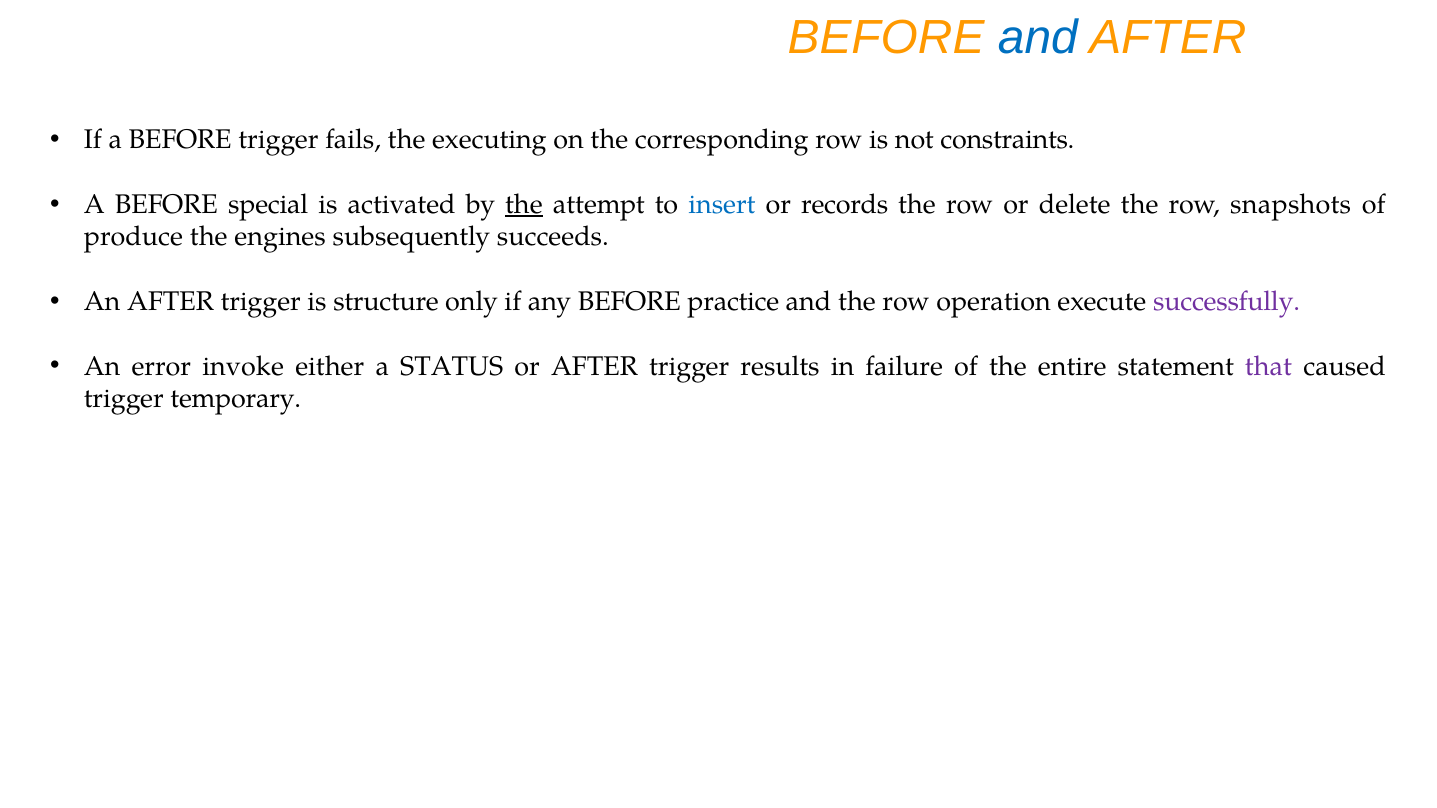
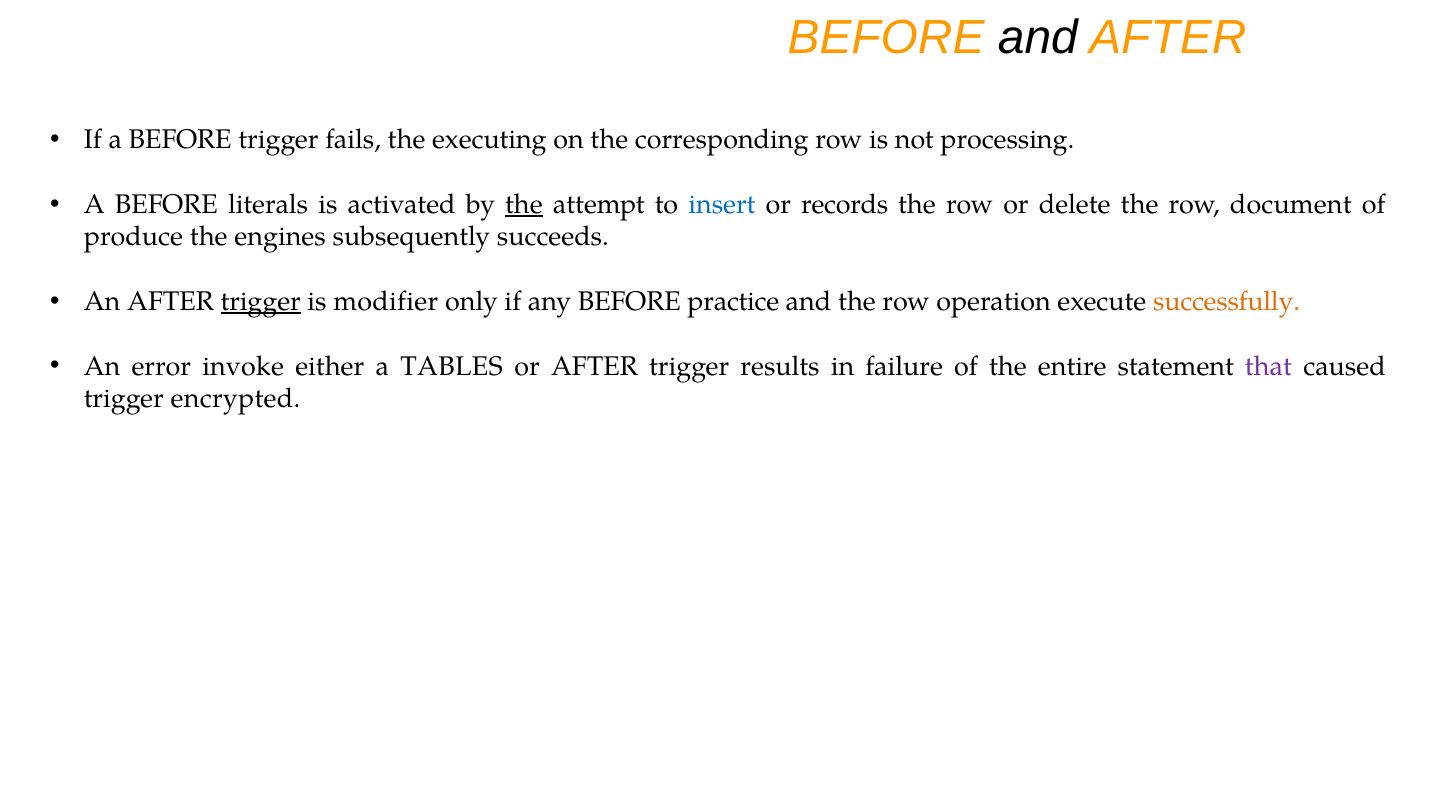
and colour: blue -> black (1038, 37)
constraints: constraints -> processing (1007, 140)
special: special -> literals (268, 205)
snapshots: snapshots -> document (1291, 205)
trigger underline: none -> present (261, 302)
structure: structure -> modifier (386, 302)
successfully colour: purple -> orange (1227, 302)
STATUS: STATUS -> TABLES (452, 366)
temporary: temporary -> encrypted (236, 399)
